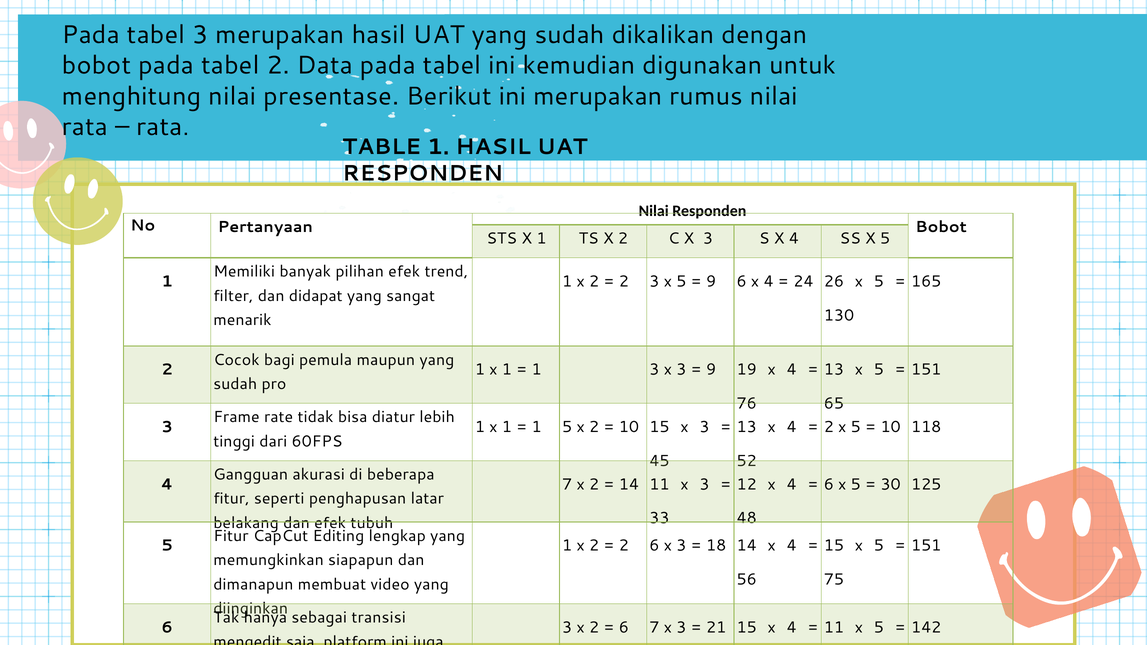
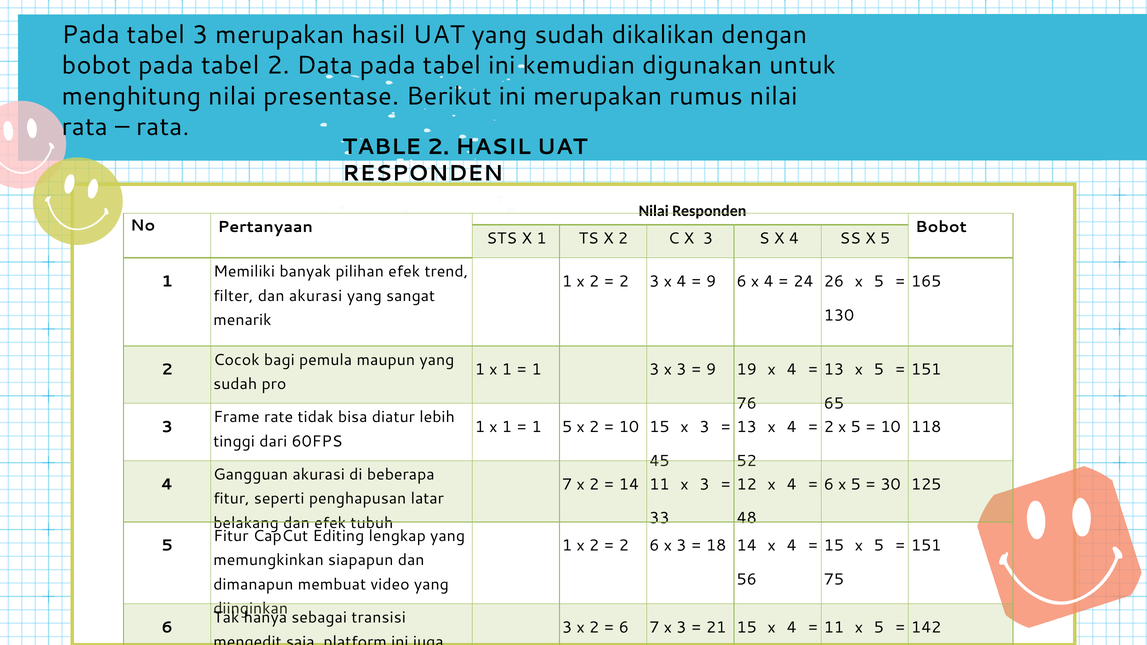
TABLE 1: 1 -> 2 (438, 147)
3 x 5: 5 -> 4 (681, 281)
dan didapat: didapat -> akurasi (316, 296)
